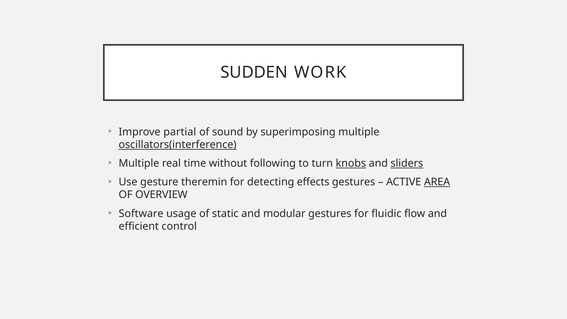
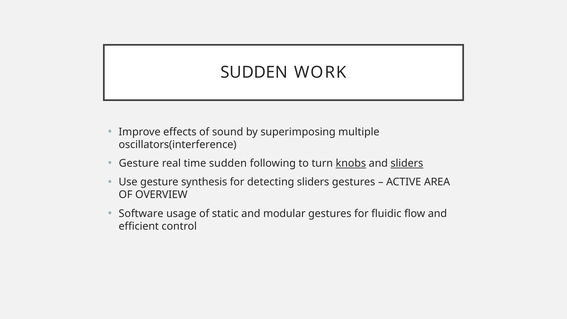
partial: partial -> effects (180, 132)
oscillators(interference underline: present -> none (178, 145)
Multiple: Multiple -> Gesture (139, 163)
time without: without -> sudden (228, 163)
theremin: theremin -> synthesis (204, 182)
detecting effects: effects -> sliders (313, 182)
AREA underline: present -> none (437, 182)
